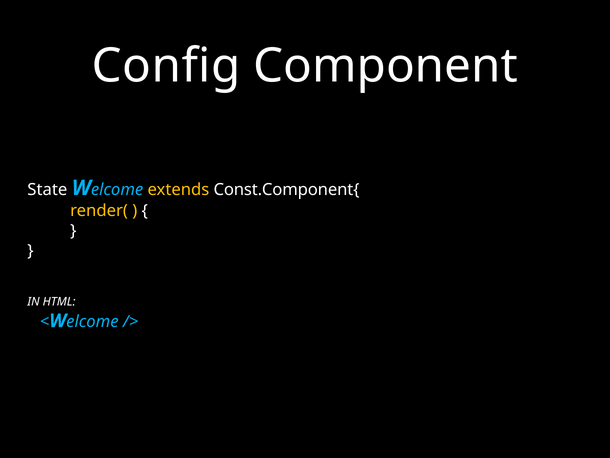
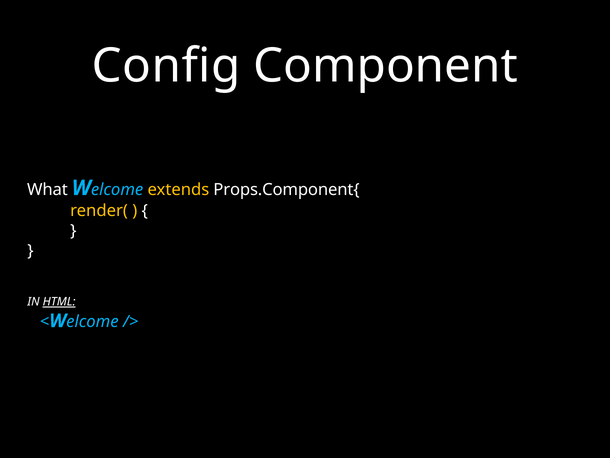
State: State -> What (47, 189)
Const.Component{: Const.Component{ -> Props.Component{ (287, 189)
HTML underline: none -> present (59, 302)
